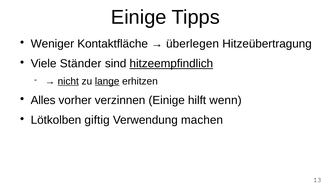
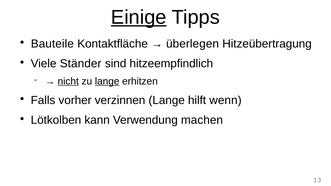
Einige underline: none -> present (139, 17)
Weniger: Weniger -> Bauteile (52, 44)
hitzeempfindlich underline: present -> none (171, 64)
Alles: Alles -> Falls (43, 100)
verzinnen Einige: Einige -> Lange (167, 100)
giftig: giftig -> kann (97, 120)
